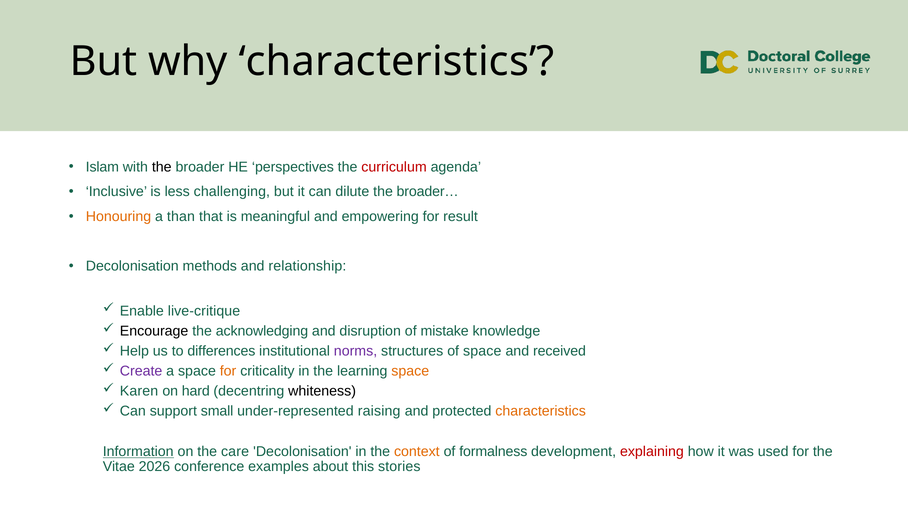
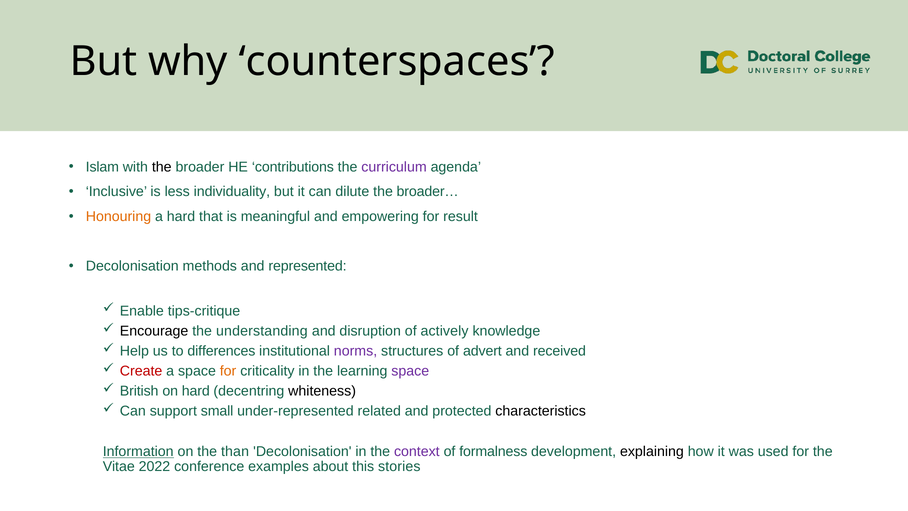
why characteristics: characteristics -> counterspaces (397, 62)
perspectives: perspectives -> contributions (293, 167)
curriculum colour: red -> purple (394, 167)
challenging: challenging -> individuality (232, 192)
a than: than -> hard (181, 216)
relationship: relationship -> represented (308, 266)
live-critique: live-critique -> tips-critique (204, 311)
acknowledging: acknowledging -> understanding (262, 331)
mistake: mistake -> actively (445, 331)
of space: space -> advert (482, 351)
Create colour: purple -> red (141, 371)
space colour: orange -> purple (410, 371)
Karen: Karen -> British (139, 391)
raising: raising -> related (379, 411)
characteristics colour: orange -> black (541, 411)
care: care -> than (235, 451)
context colour: orange -> purple (417, 451)
explaining colour: red -> black (652, 451)
2026: 2026 -> 2022 (154, 466)
